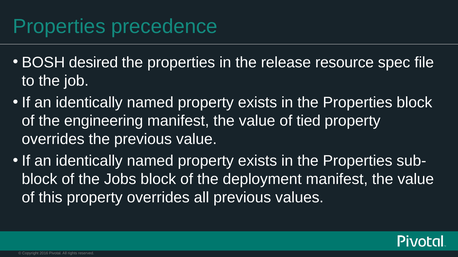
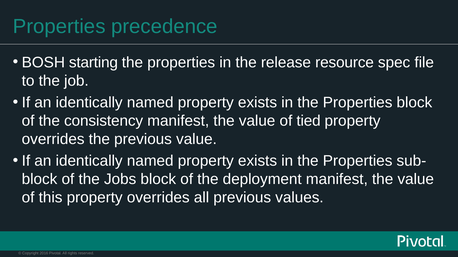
desired: desired -> starting (93, 63)
engineering: engineering -> consistency (104, 121)
